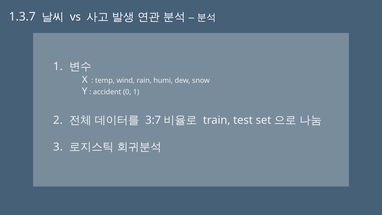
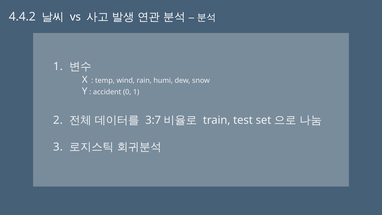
1.3.7: 1.3.7 -> 4.4.2 (22, 17)
